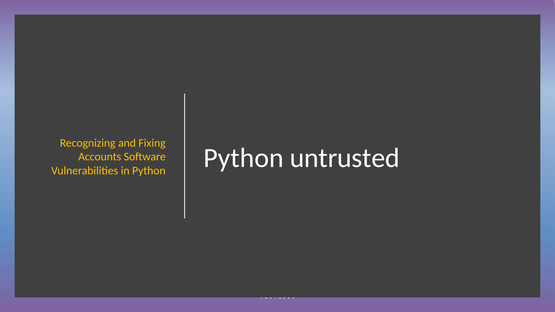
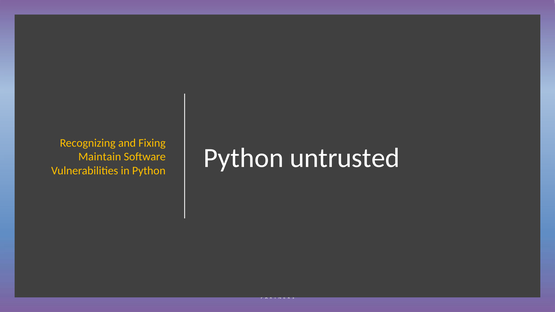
Accounts: Accounts -> Maintain (100, 157)
